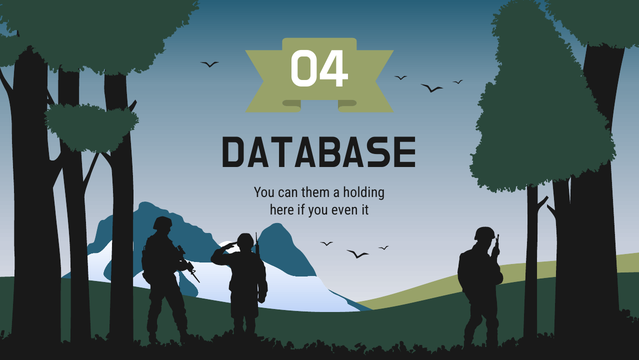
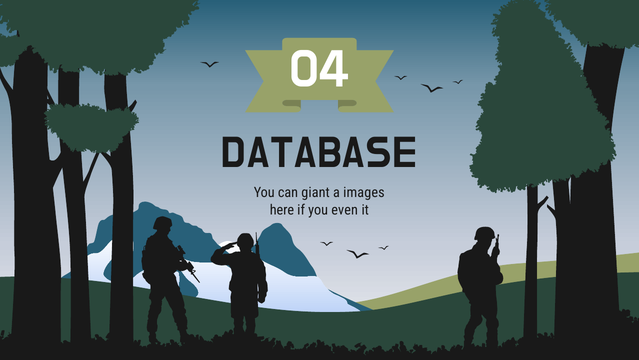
them: them -> giant (316, 193)
holding: holding -> images (364, 193)
